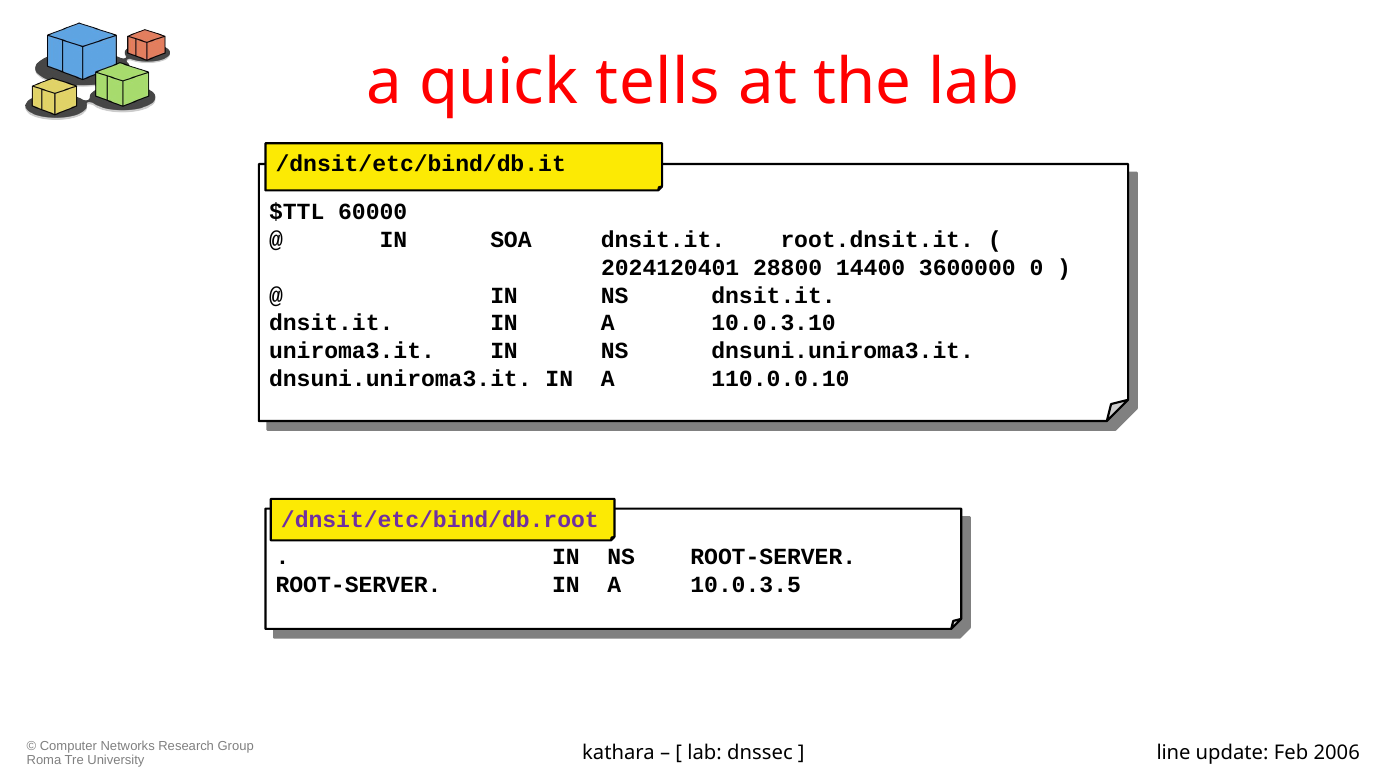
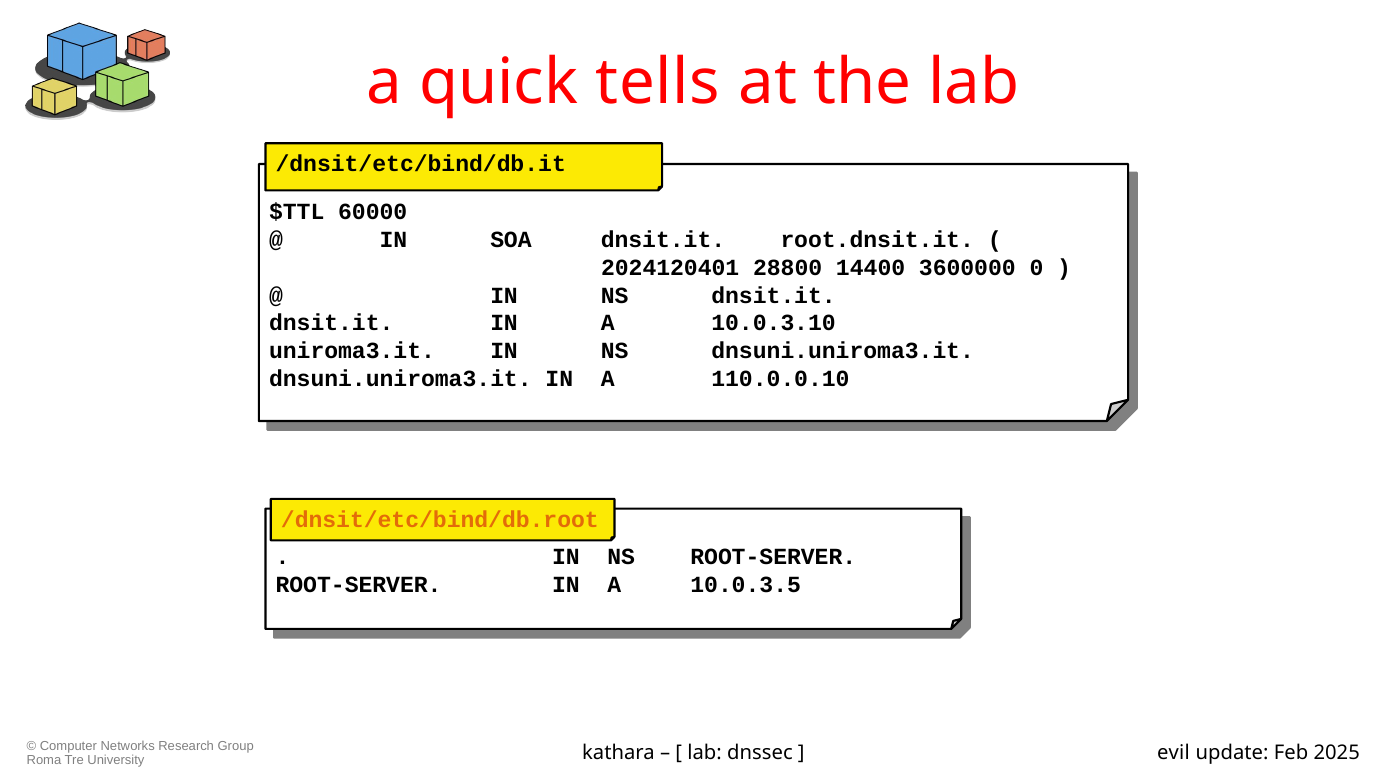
/dnsit/etc/bind/db.root colour: purple -> orange (440, 520)
line: line -> evil (1173, 753)
2006: 2006 -> 2025 (1337, 753)
